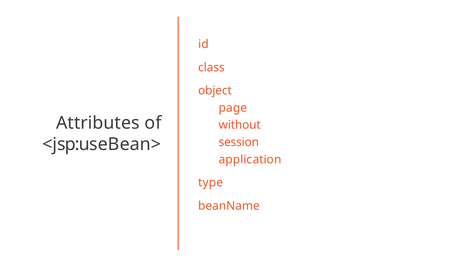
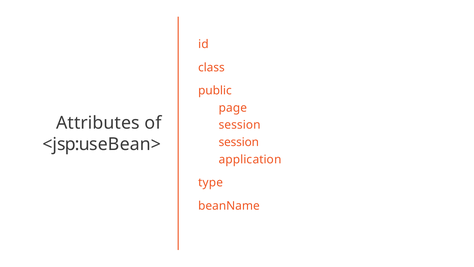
object: object -> public (215, 91)
without: without -> session (240, 125)
